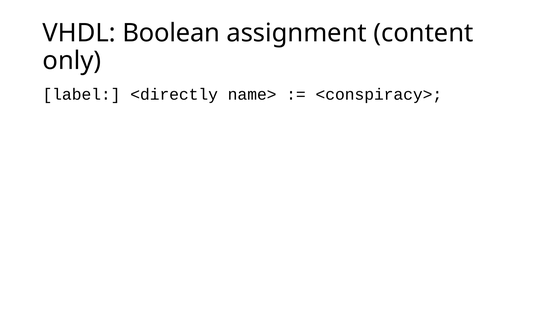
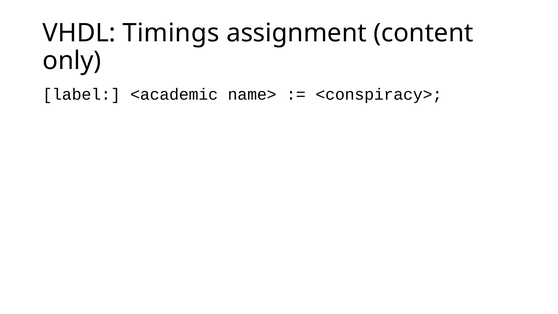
Boolean: Boolean -> Timings (171, 33)
<directly: <directly -> <academic (174, 94)
